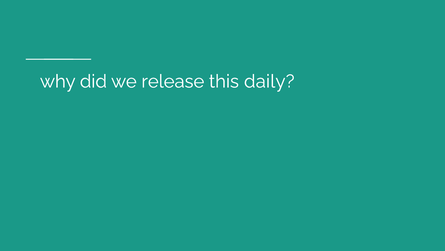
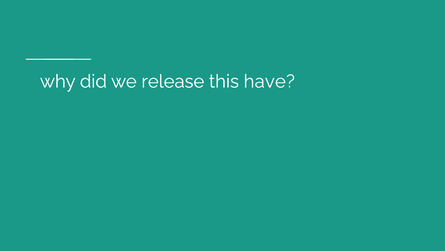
daily: daily -> have (269, 81)
